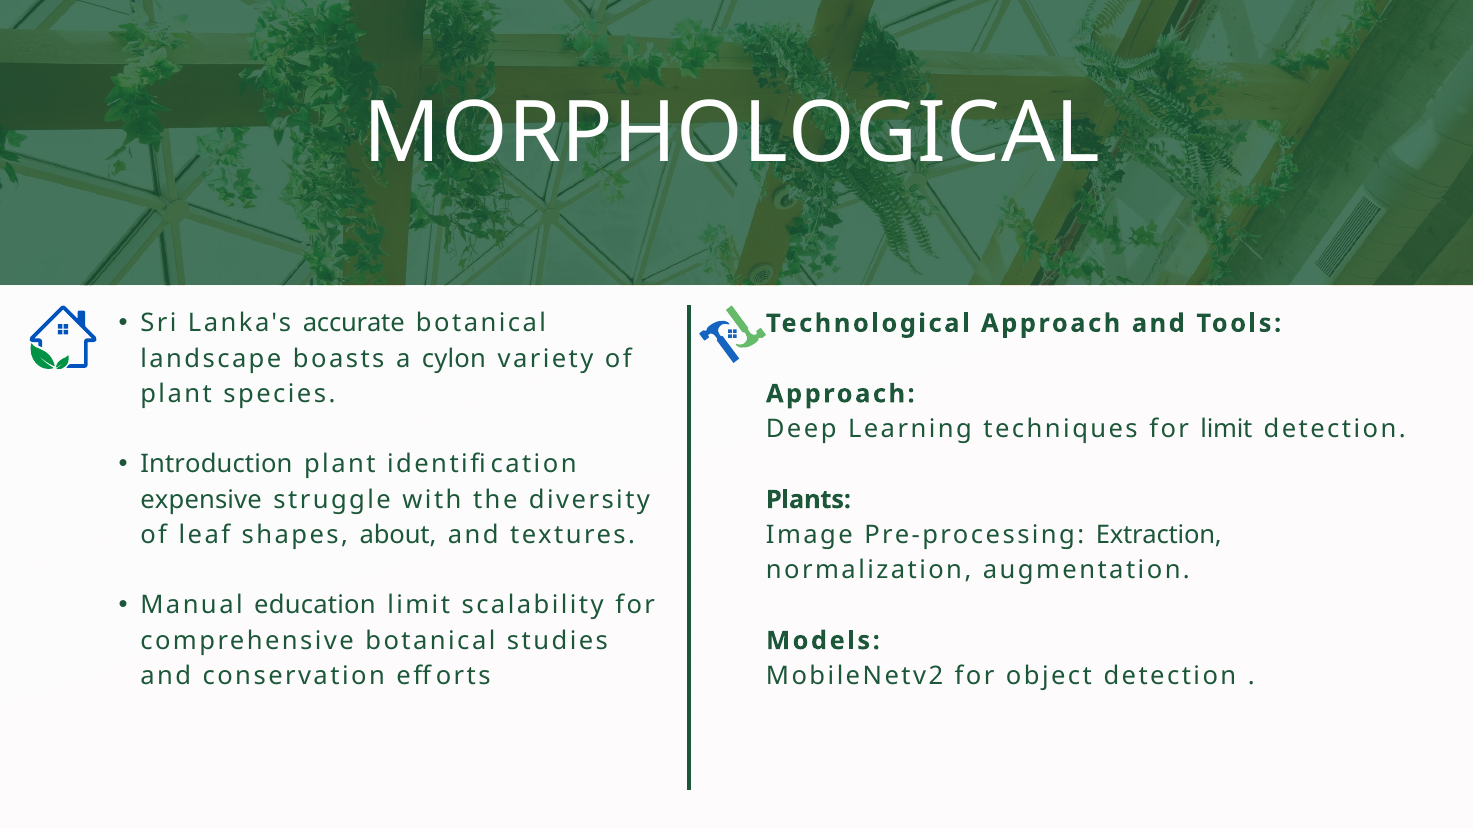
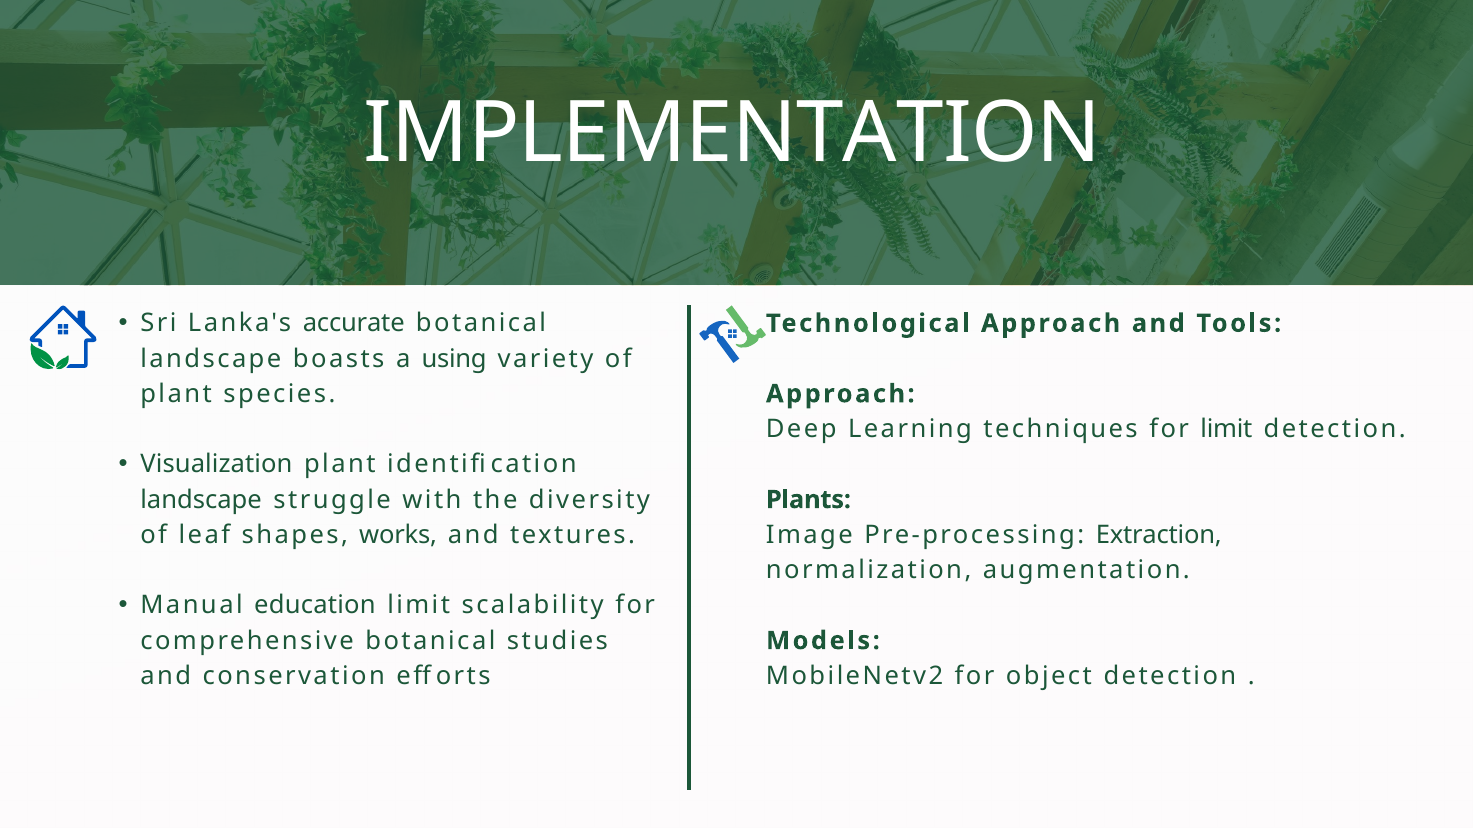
MORPHOLOGICAL: MORPHOLOGICAL -> IMPLEMENTATION (733, 133)
cylon: cylon -> using (454, 359)
Introduction: Introduction -> Visualization (216, 465)
expensive: expensive -> landscape (201, 500)
about: about -> works (398, 535)
